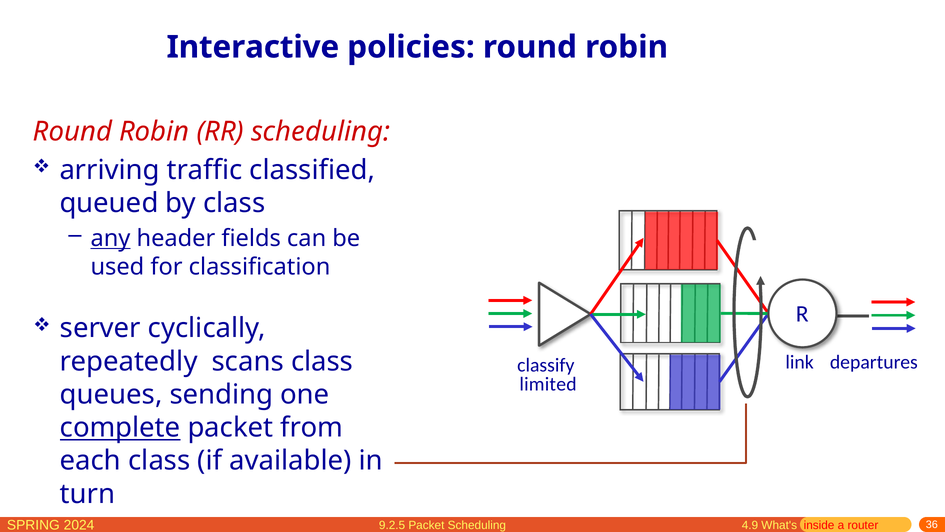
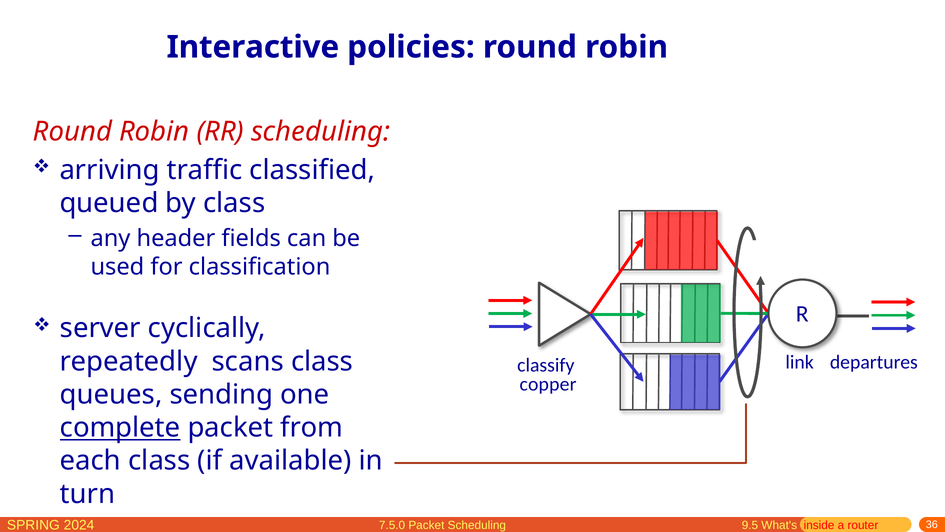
any underline: present -> none (110, 238)
limited: limited -> copper (548, 384)
9.2.5: 9.2.5 -> 7.5.0 (392, 525)
4.9: 4.9 -> 9.5 (750, 525)
